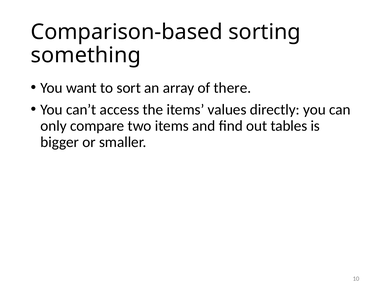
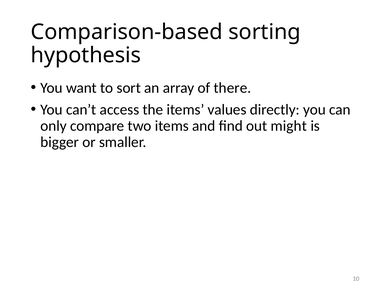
something: something -> hypothesis (86, 55)
tables: tables -> might (289, 126)
